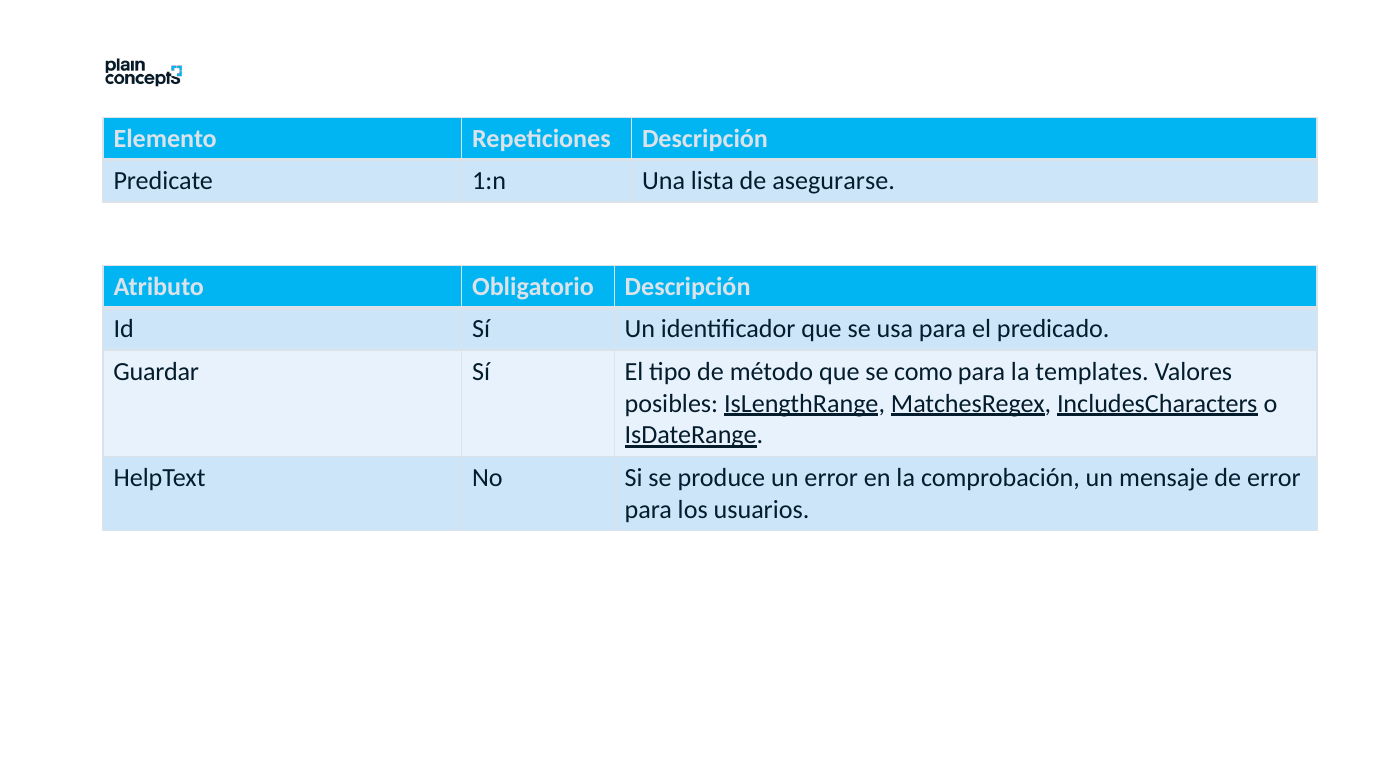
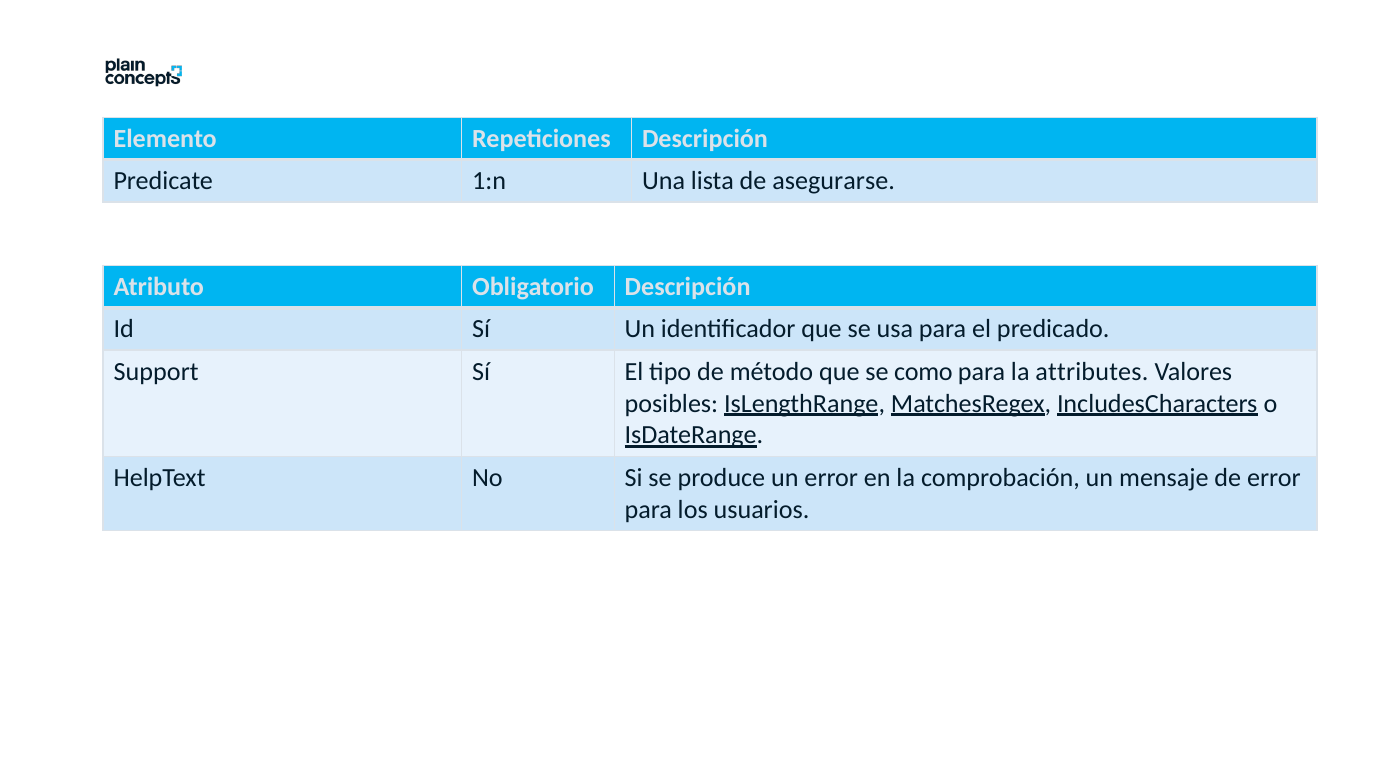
Guardar: Guardar -> Support (156, 372)
templates: templates -> attributes (1092, 372)
